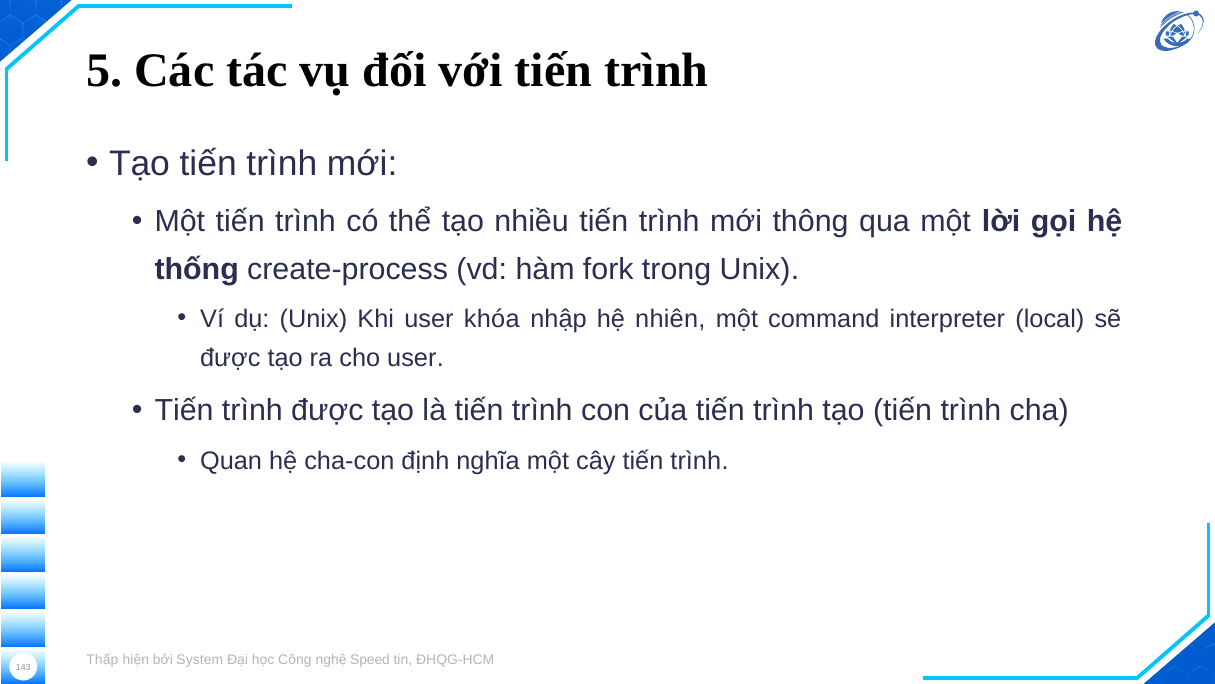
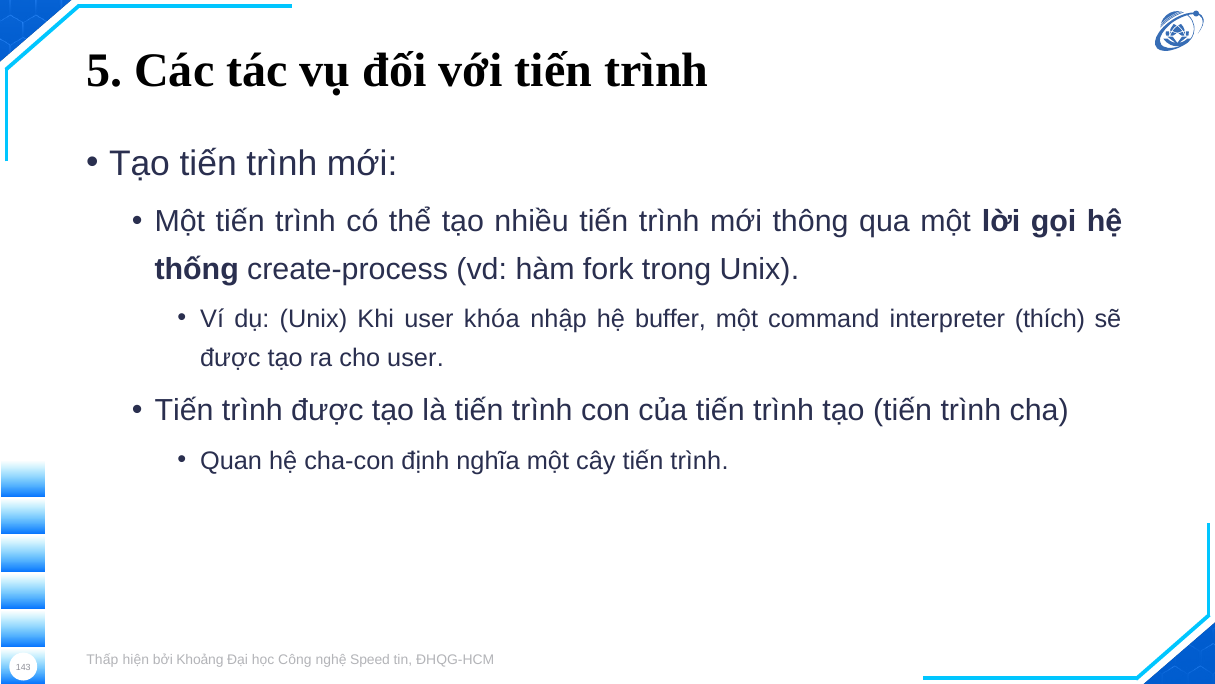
nhiên: nhiên -> buffer (670, 319)
local: local -> thích (1050, 319)
System: System -> Khoảng (200, 659)
